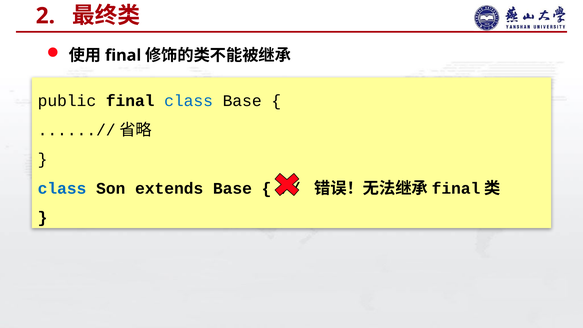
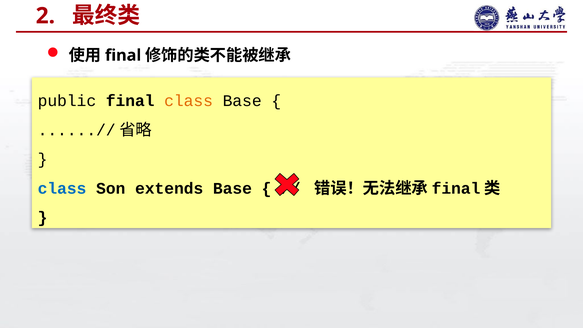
class colour: blue -> orange (189, 101)
